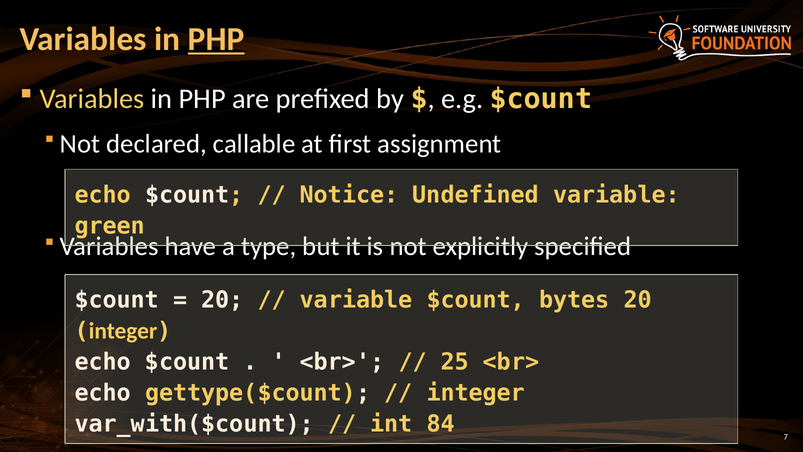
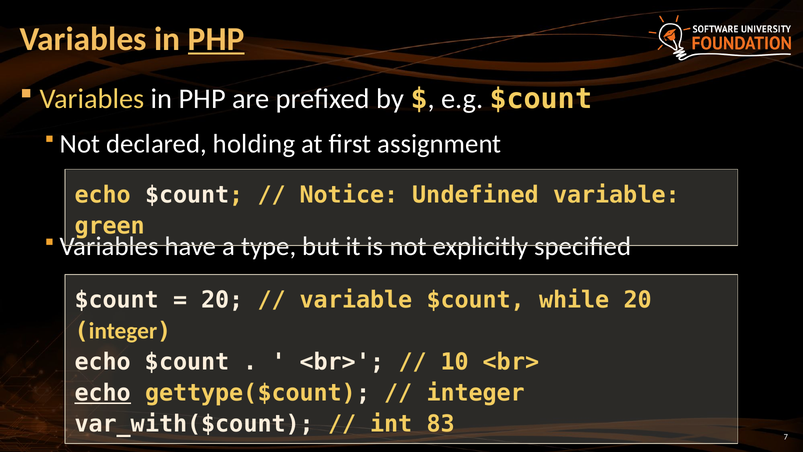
callable: callable -> holding (254, 144)
bytes: bytes -> while (574, 300)
25: 25 -> 10 (455, 362)
echo underline: none -> present (103, 393)
84: 84 -> 83 (441, 424)
